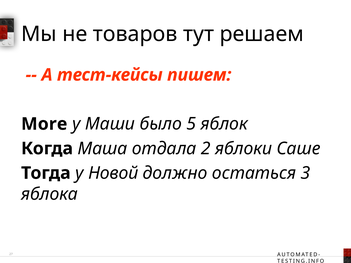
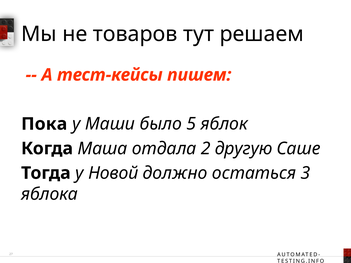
More: More -> Пока (44, 124)
яблоки: яблоки -> другую (244, 149)
